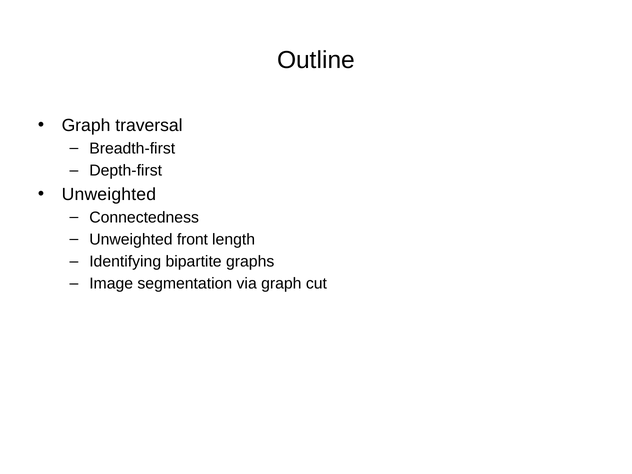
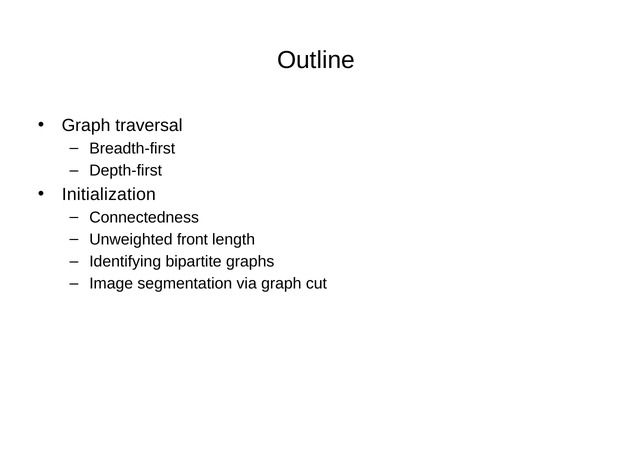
Unweighted: Unweighted -> Initialization (109, 194)
